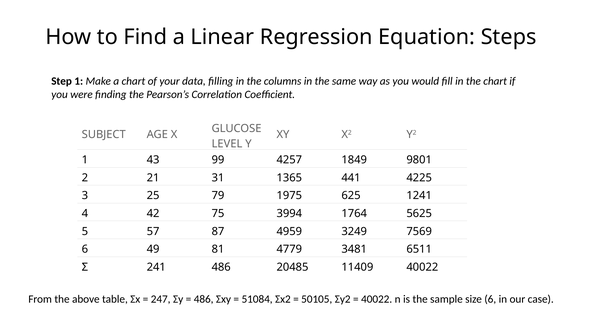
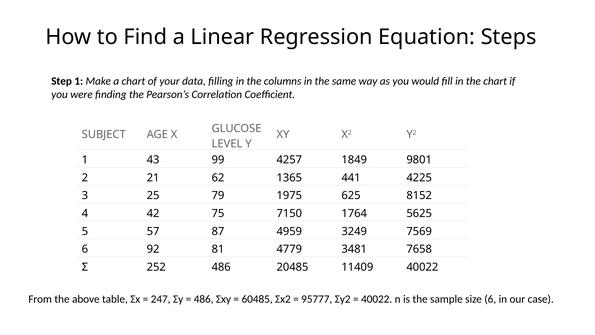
31: 31 -> 62 (218, 178)
1241: 1241 -> 8152 (419, 195)
3994: 3994 -> 7150 (289, 213)
49: 49 -> 92 (153, 249)
6511: 6511 -> 7658 (419, 249)
241: 241 -> 252 (156, 267)
51084: 51084 -> 60485 (257, 299)
50105: 50105 -> 95777 (317, 299)
